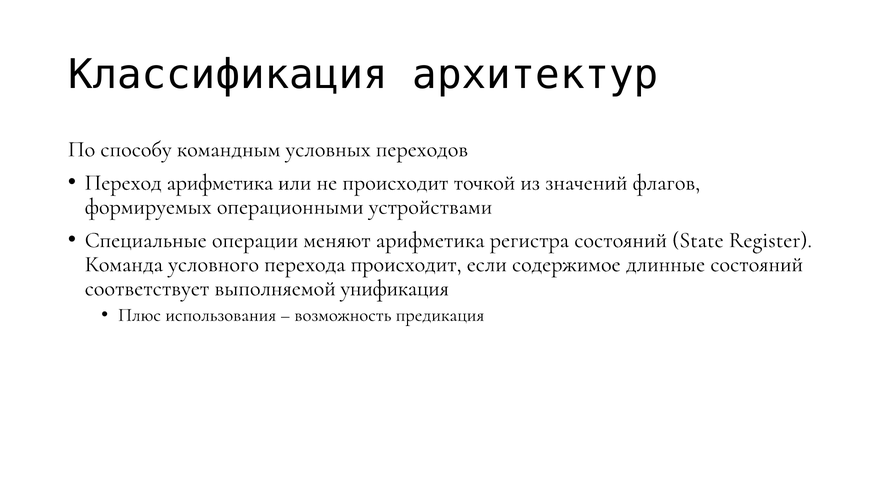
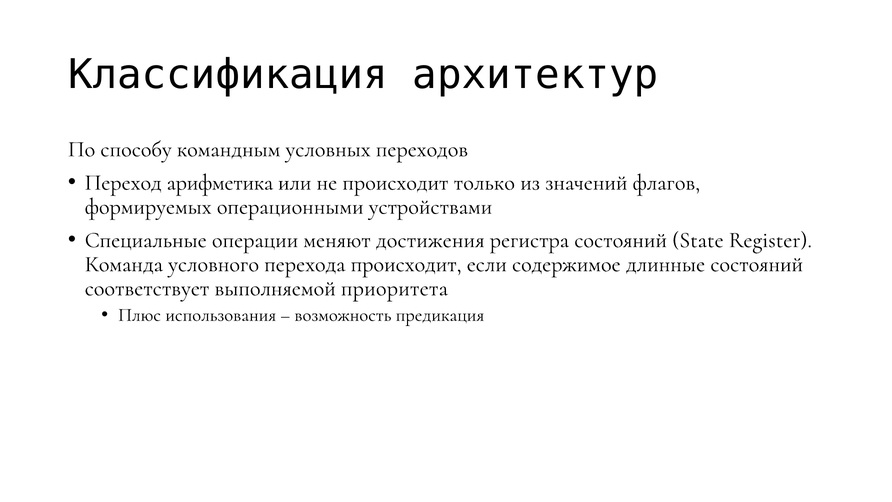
точкой: точкой -> только (484, 182)
меняют арифметика: арифметика -> достижения (430, 240)
унификация: унификация -> приоритета (394, 288)
